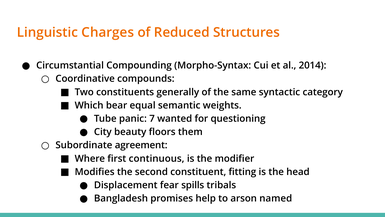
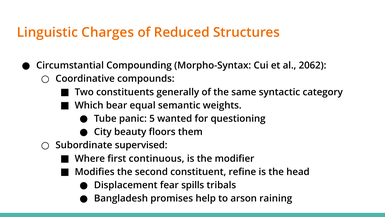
2014: 2014 -> 2062 (313, 65)
7: 7 -> 5 (152, 118)
agreement: agreement -> supervised (141, 145)
fitting: fitting -> refine (242, 172)
named: named -> raining (276, 198)
